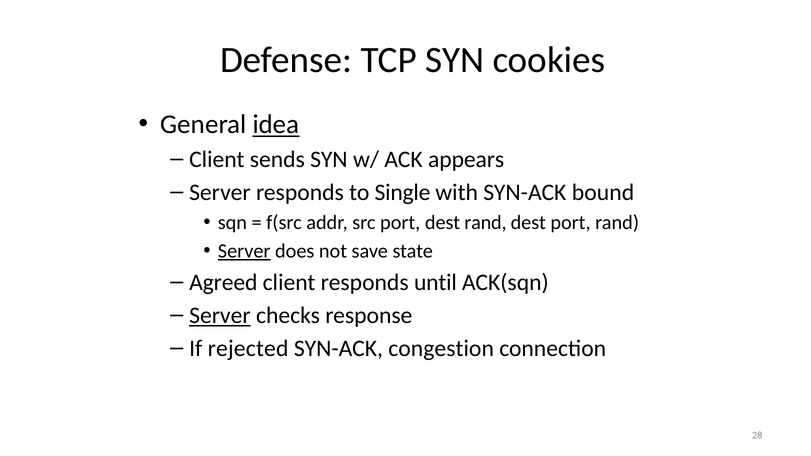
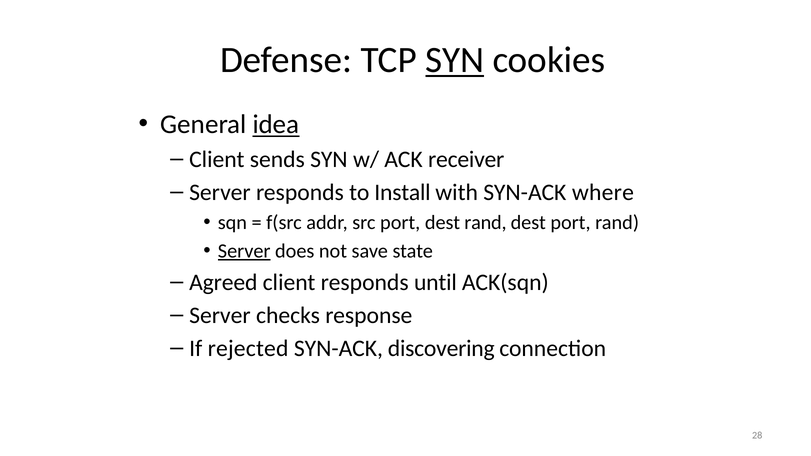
SYN underline: none -> present (455, 60)
appears: appears -> receiver (466, 159)
Single: Single -> Install (402, 193)
bound: bound -> where (603, 193)
Server underline: present -> none (220, 316)
congestion: congestion -> discovering (441, 349)
